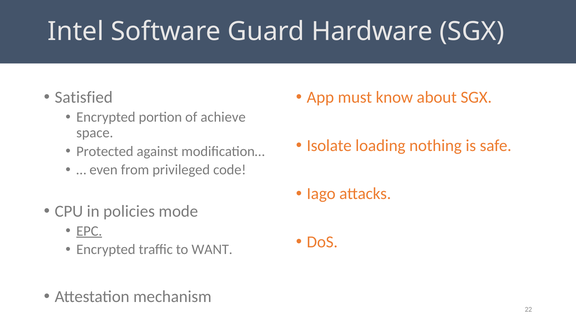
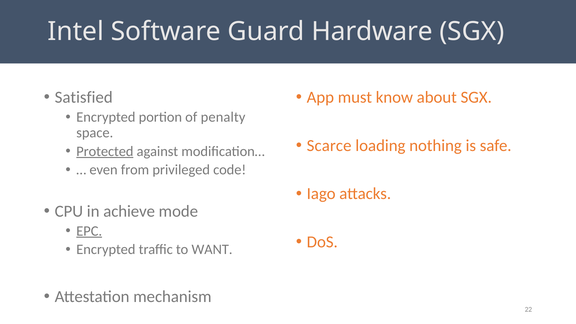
achieve: achieve -> penalty (223, 117)
Isolate: Isolate -> Scarce (329, 146)
Protected underline: none -> present (105, 151)
policies: policies -> achieve (129, 211)
